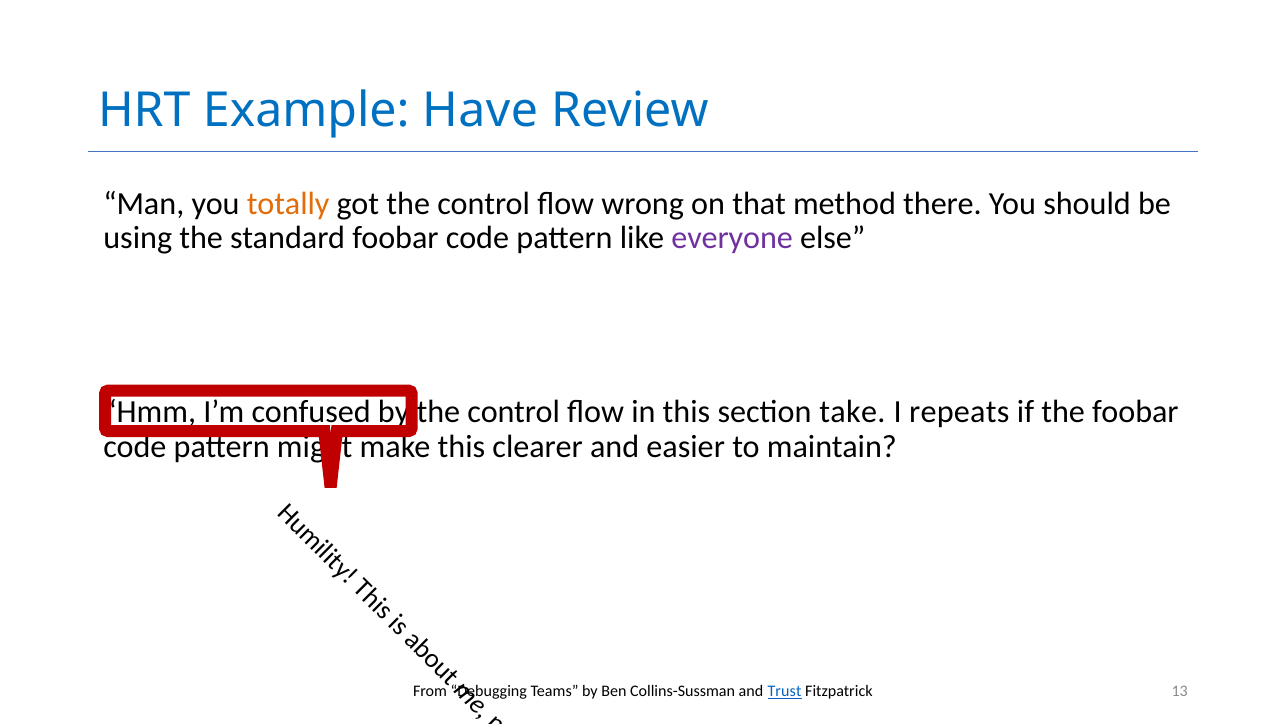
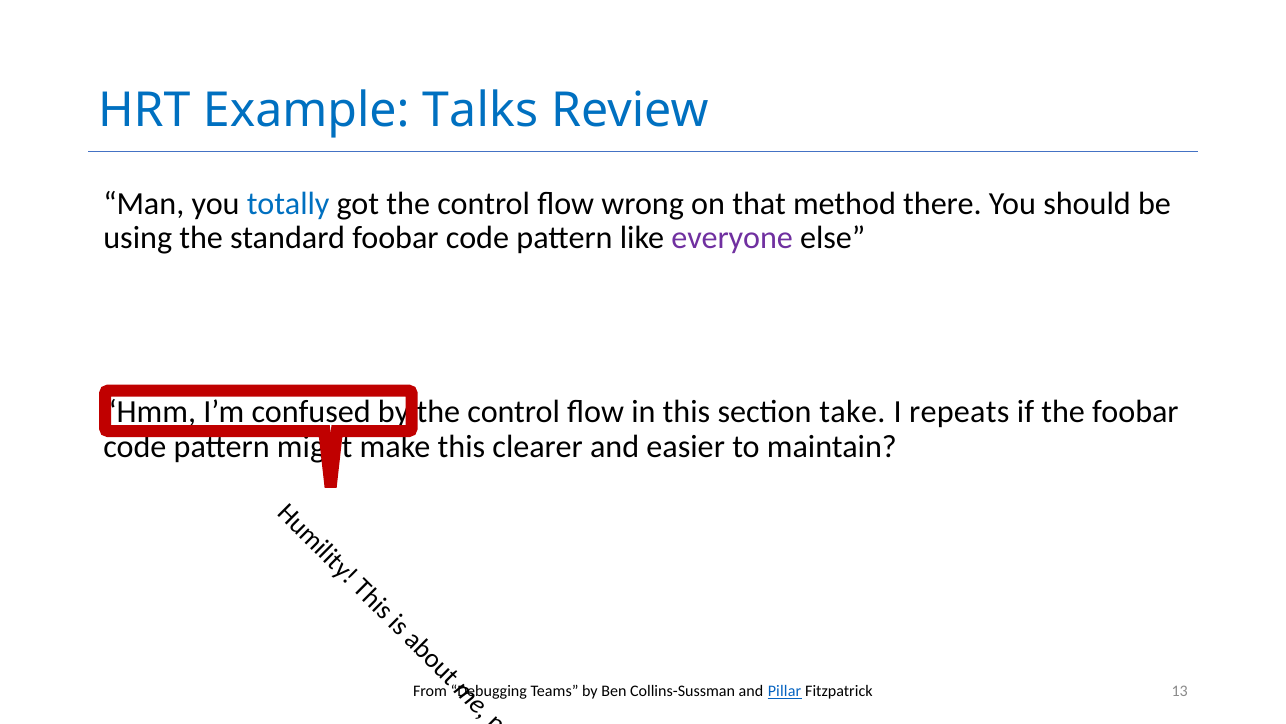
Have: Have -> Talks (480, 111)
totally colour: orange -> blue (288, 203)
Trust: Trust -> Pillar (784, 691)
